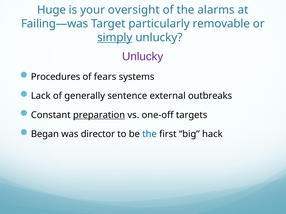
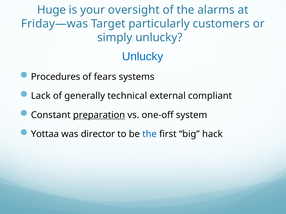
Failing—was: Failing—was -> Friday—was (55, 24)
removable: removable -> customers (221, 24)
simply underline: present -> none (115, 38)
Unlucky colour: purple -> blue (143, 57)
sentence: sentence -> technical (127, 96)
outbreaks: outbreaks -> compliant (210, 96)
targets: targets -> system (192, 115)
Began: Began -> Yottaa (45, 134)
